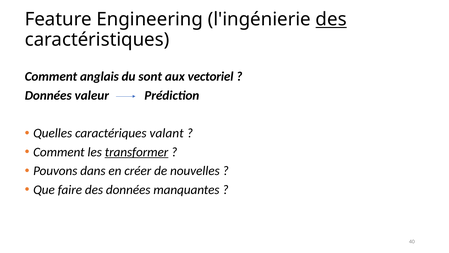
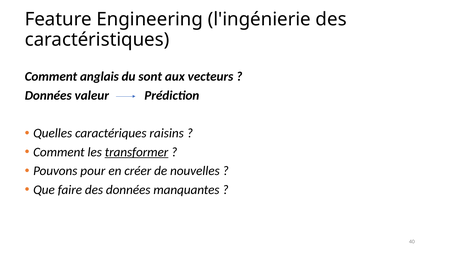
des underline: present -> none (331, 19)
vectoriel: vectoriel -> vecteurs (211, 76)
valant: valant -> raisins (167, 133)
dans: dans -> pour (93, 171)
